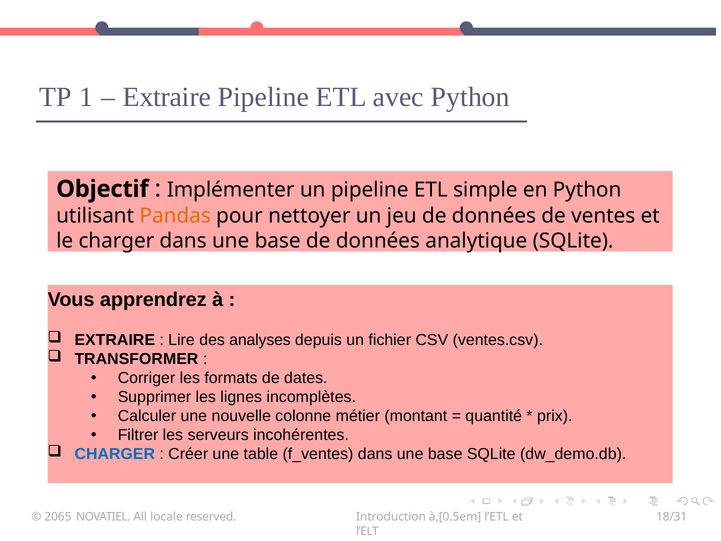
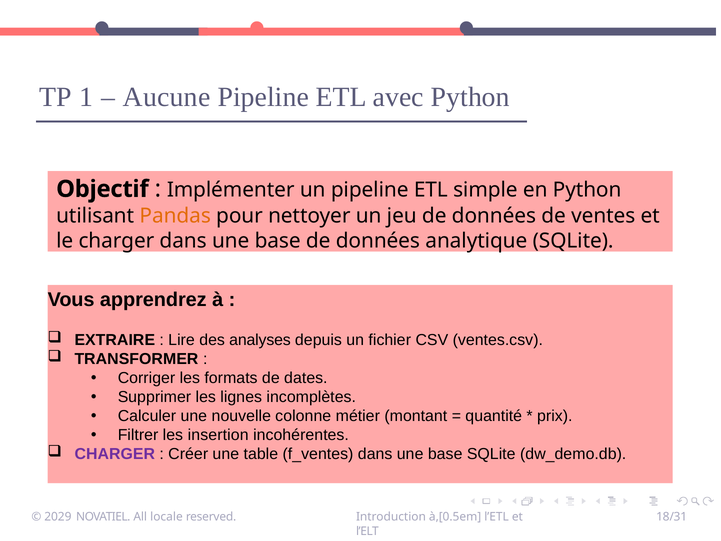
Extraire: Extraire -> Aucune (167, 97)
serveurs: serveurs -> insertion (218, 435)
CHARGER colour: blue -> purple (115, 454)
2065: 2065 -> 2029 (58, 517)
